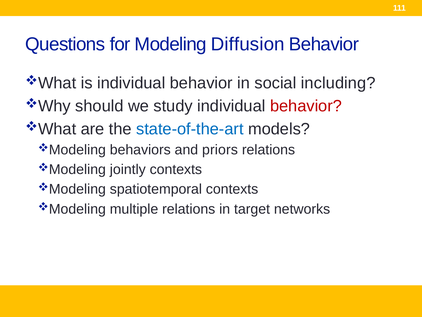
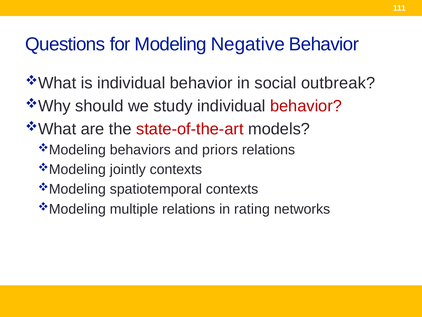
Diffusion: Diffusion -> Negative (248, 44)
including: including -> outbreak (338, 83)
state-of-the-art colour: blue -> red (190, 129)
target: target -> rating (252, 209)
